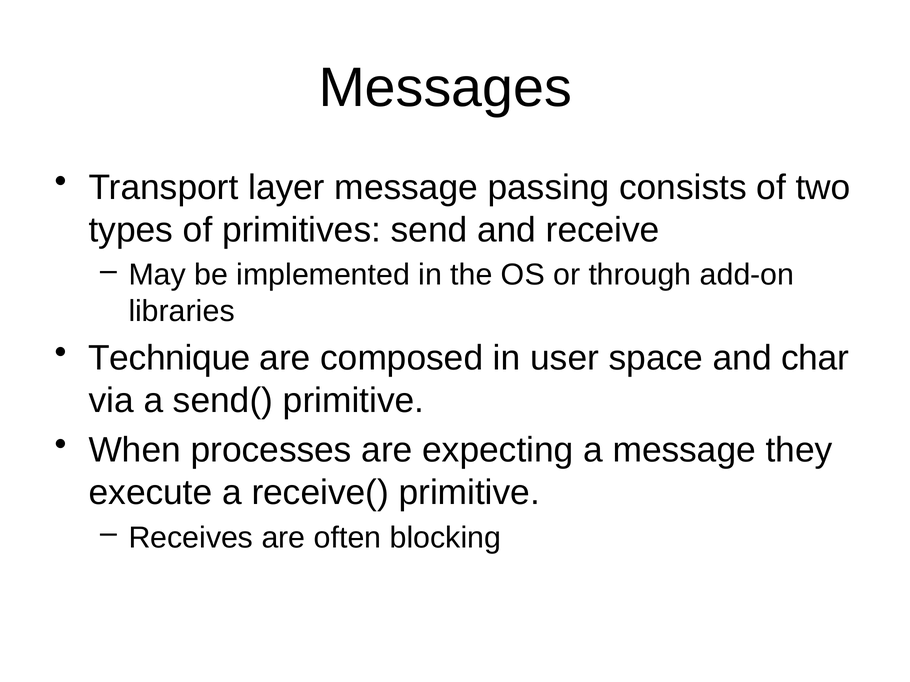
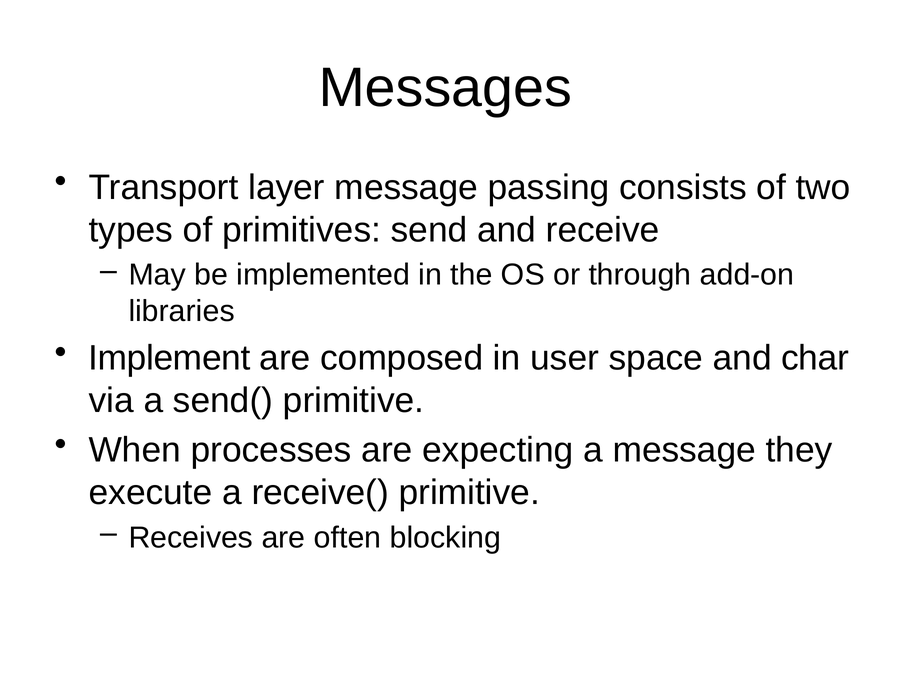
Technique: Technique -> Implement (169, 358)
